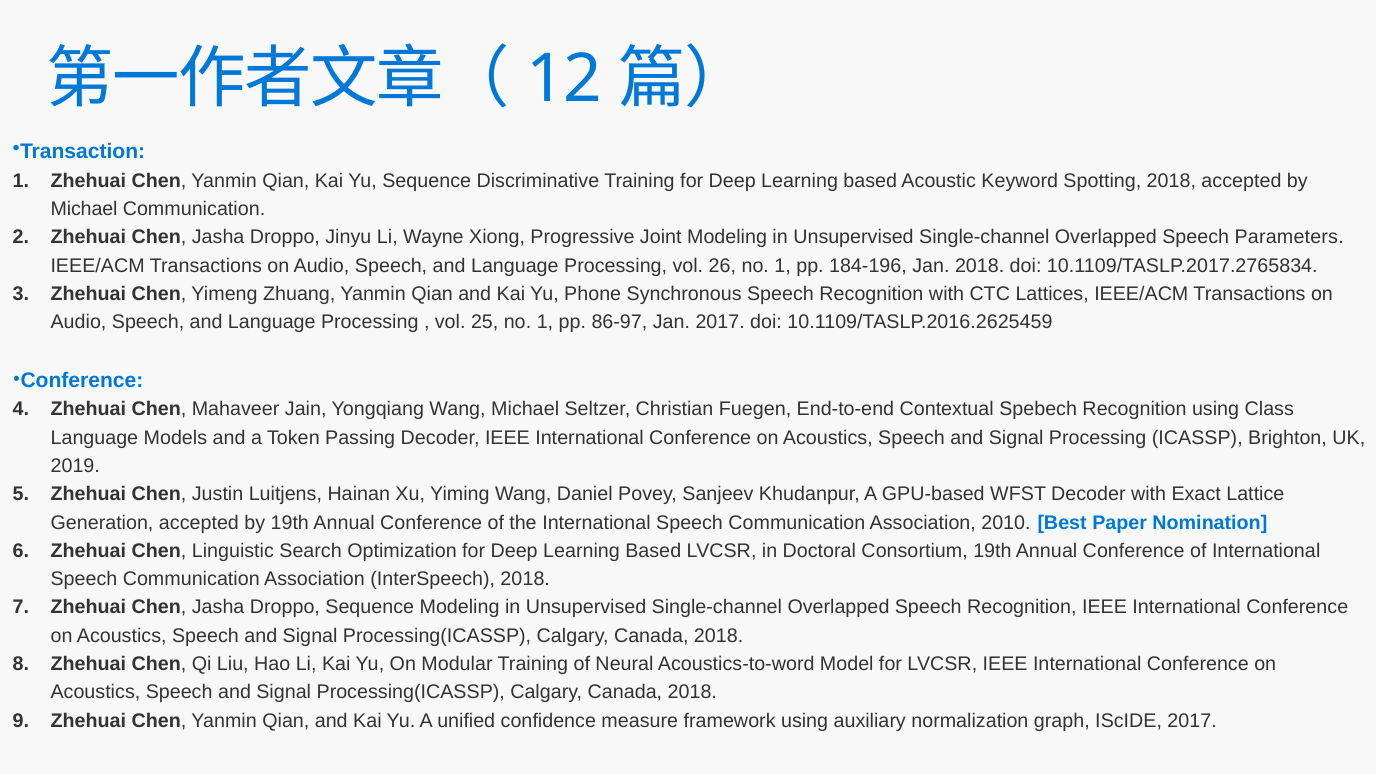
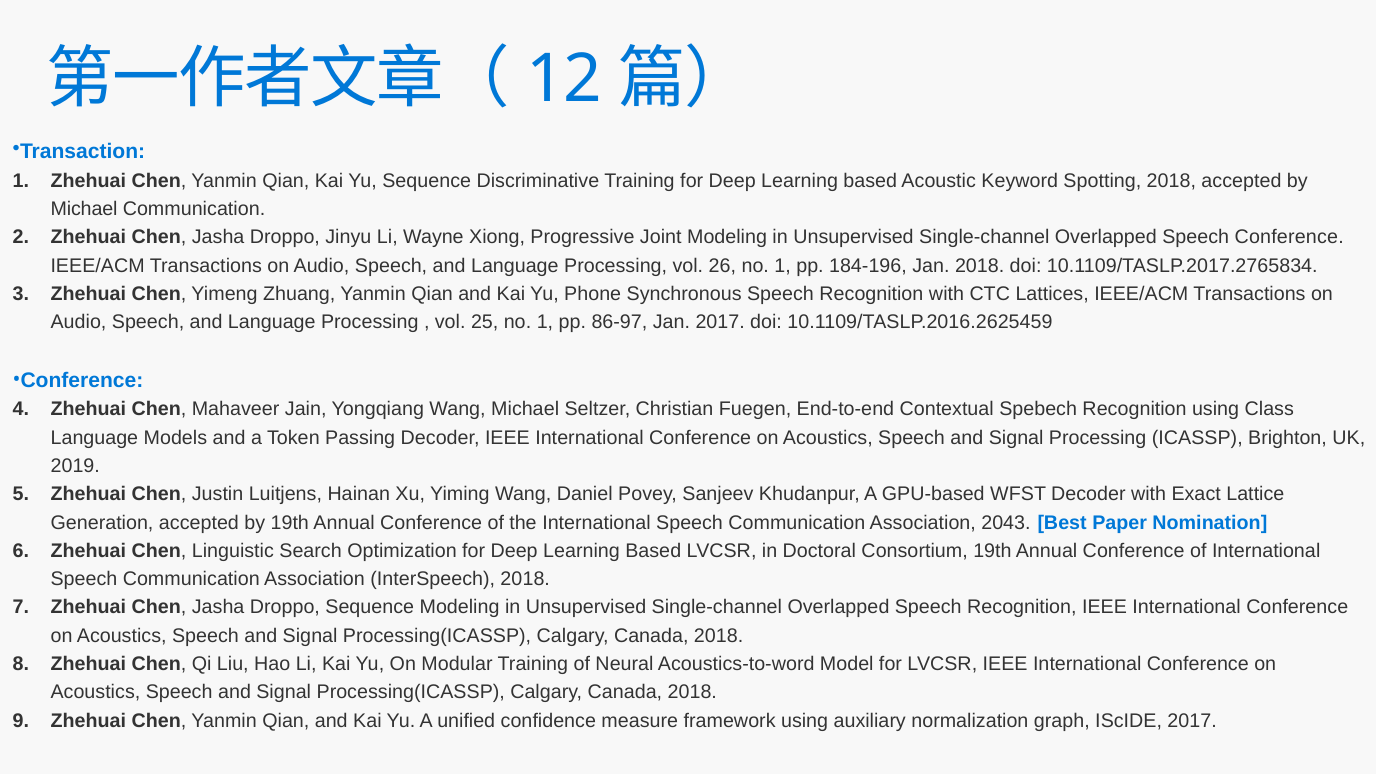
Speech Parameters: Parameters -> Conference (1289, 237)
2010: 2010 -> 2043 (1006, 522)
